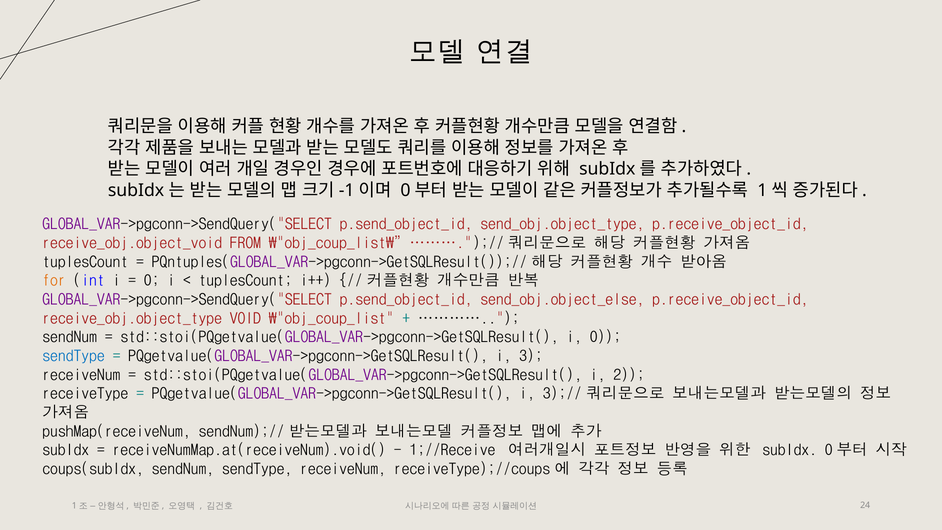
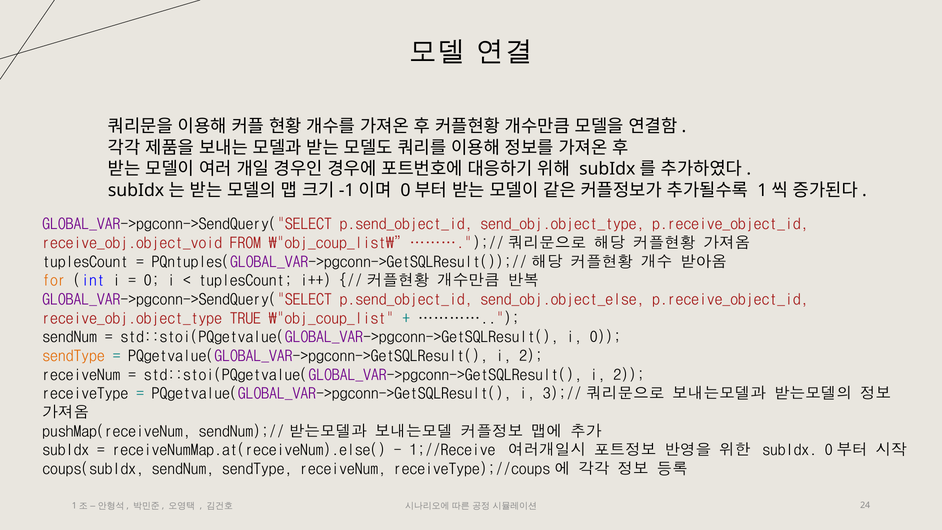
VOID: VOID -> TRUE (245, 318)
sendType colour: blue -> orange (74, 356)
PQgetvalue(GLOBAL_VAR->pgconn->GetSQLResult( i 3: 3 -> 2 (531, 356)
receiveNumMap.at(receiveNum).void(: receiveNumMap.at(receiveNum).void( -> receiveNumMap.at(receiveNum).else( (249, 450)
